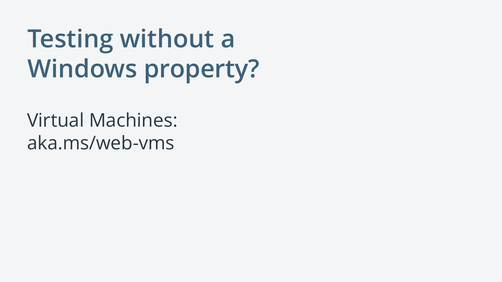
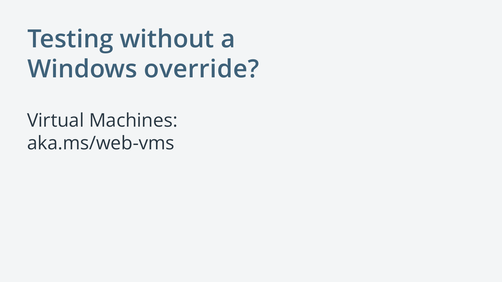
property: property -> override (201, 69)
